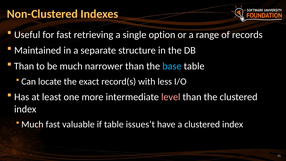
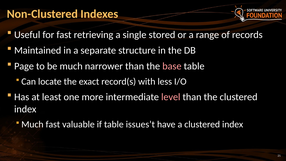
option: option -> stored (162, 35)
Than: Than -> Page (24, 66)
base colour: light blue -> pink (172, 66)
